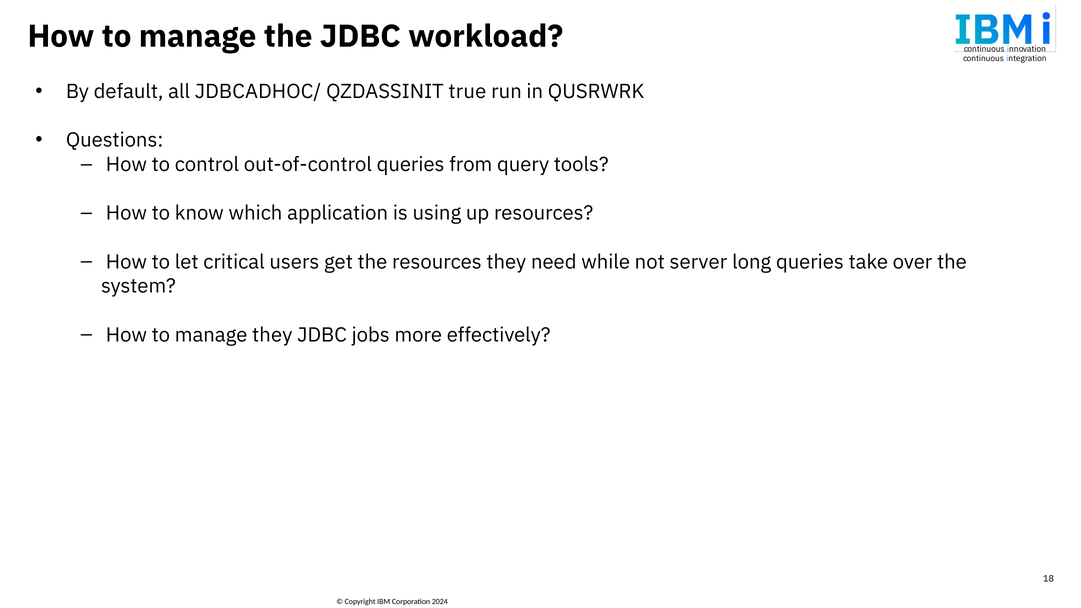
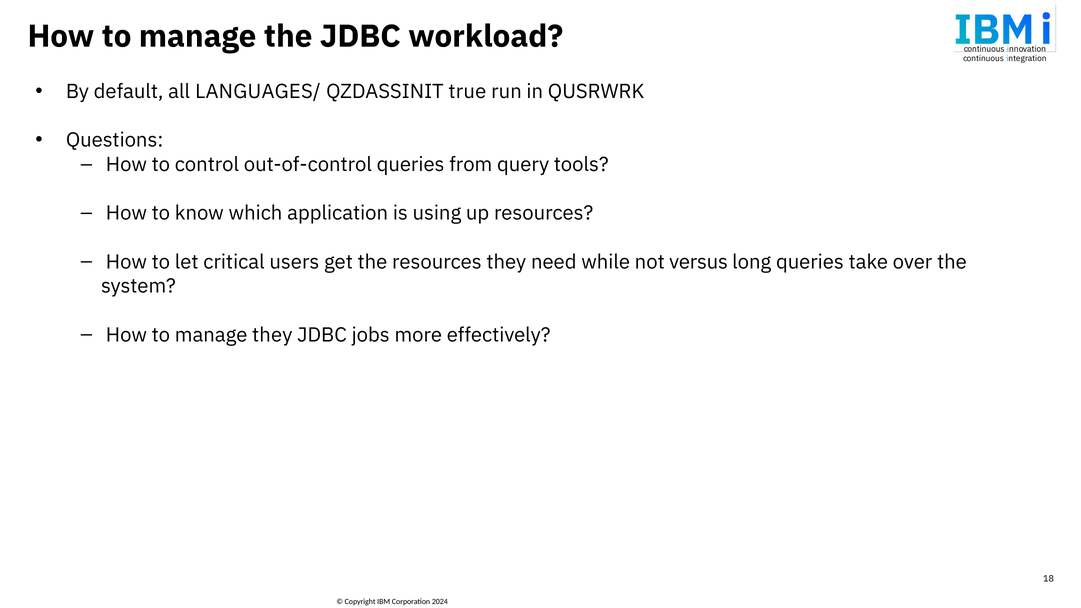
JDBCADHOC/: JDBCADHOC/ -> LANGUAGES/ (258, 92)
server: server -> versus (699, 262)
